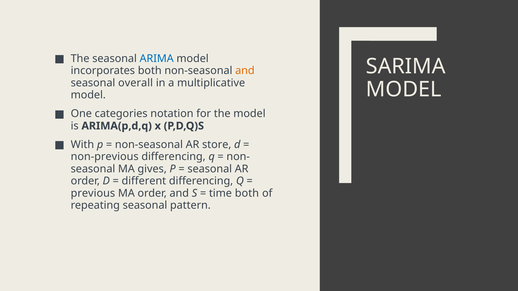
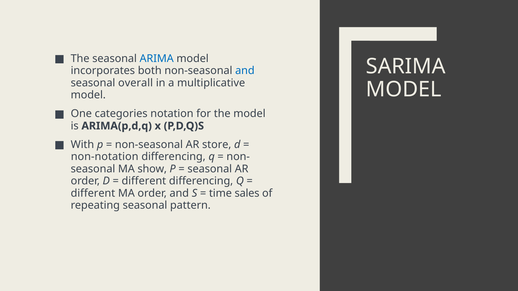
and colour: orange -> blue (245, 71)
non-previous: non-previous -> non-notation (105, 157)
gives: gives -> show (152, 169)
previous: previous -> different (93, 193)
time both: both -> sales (247, 193)
